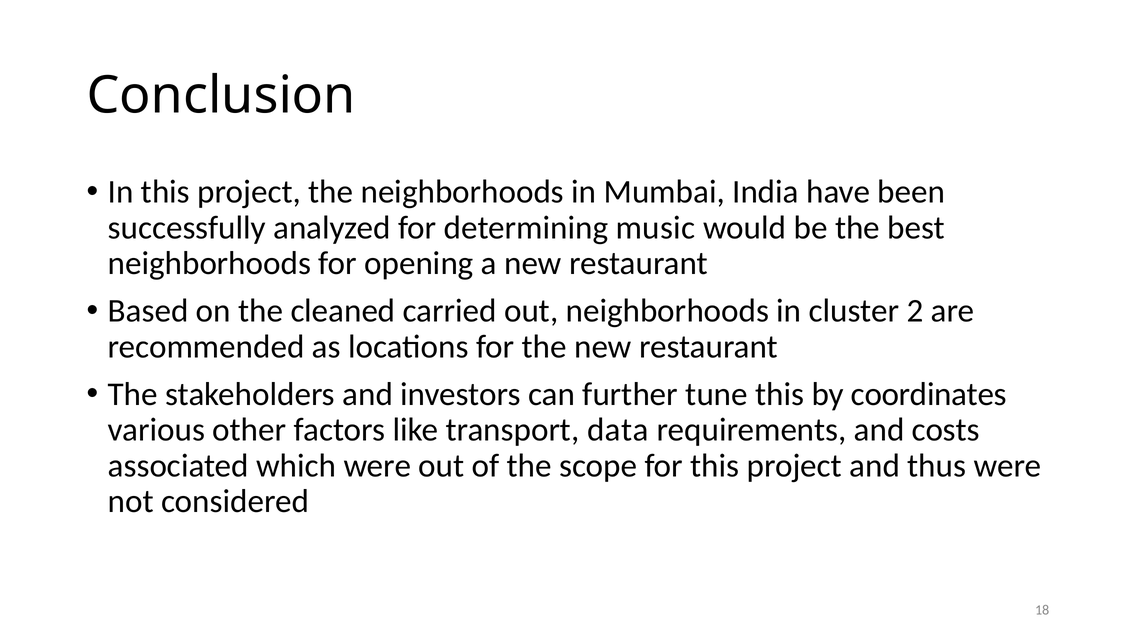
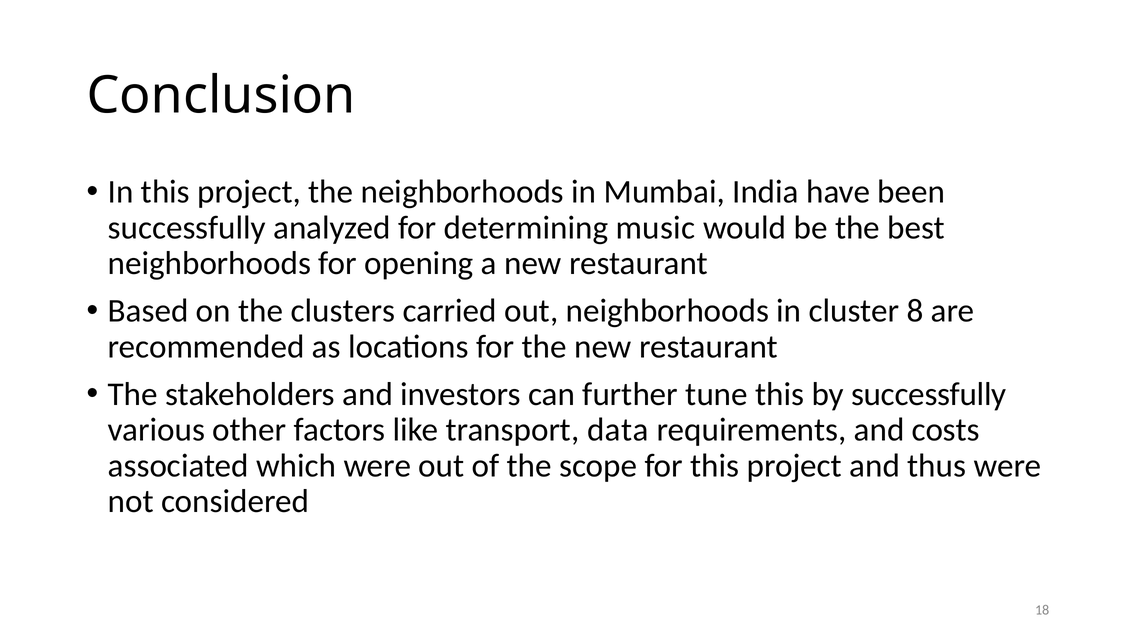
cleaned: cleaned -> clusters (343, 311)
2: 2 -> 8 (915, 311)
by coordinates: coordinates -> successfully (929, 394)
